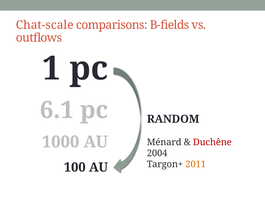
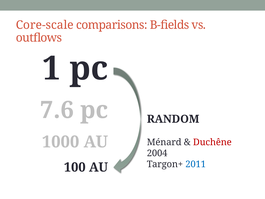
Chat-scale: Chat-scale -> Core-scale (45, 25)
6.1: 6.1 -> 7.6 (57, 110)
2011 colour: orange -> blue (196, 164)
